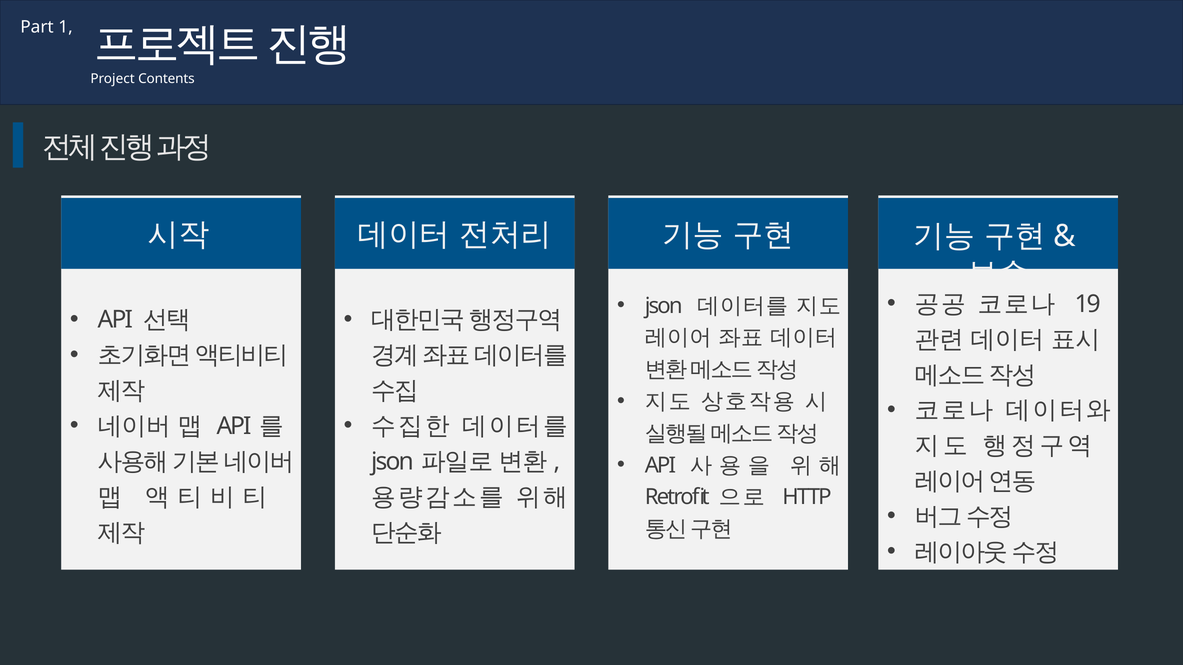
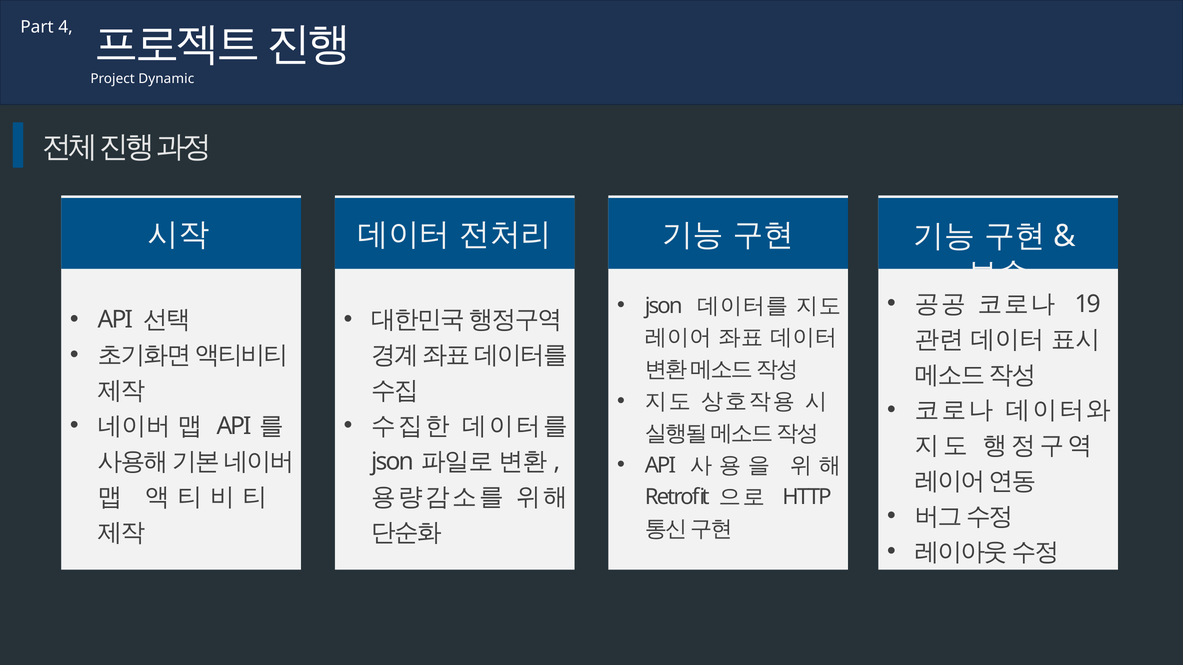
1: 1 -> 4 (66, 27)
Contents: Contents -> Dynamic (166, 79)
